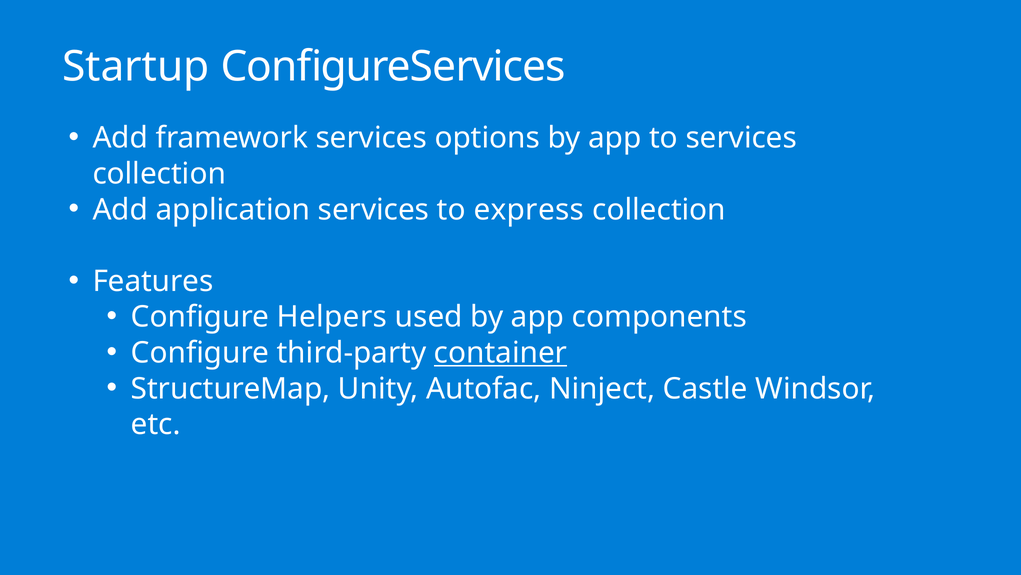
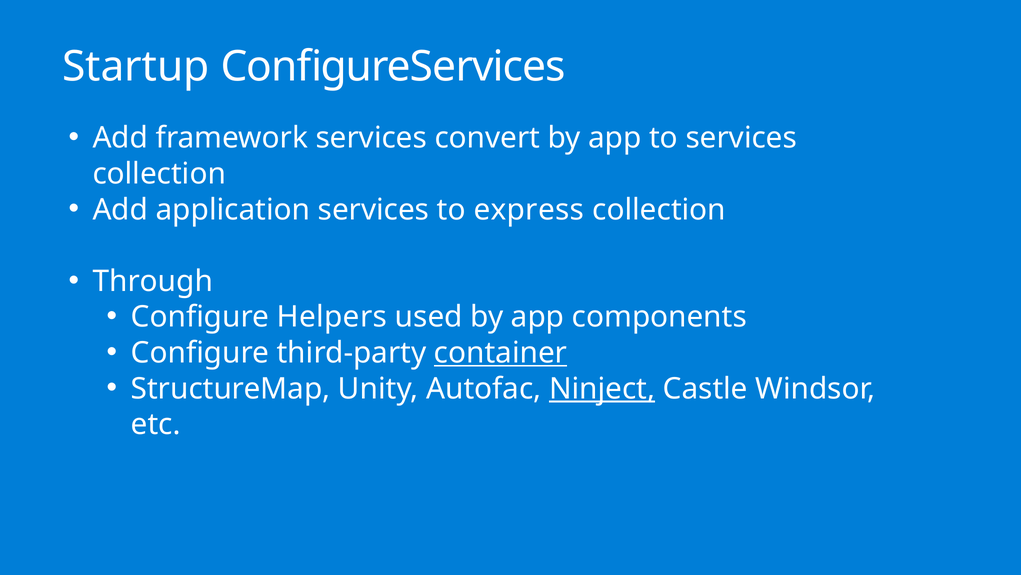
options: options -> convert (487, 138)
Features: Features -> Through (153, 281)
Ninject underline: none -> present (602, 388)
